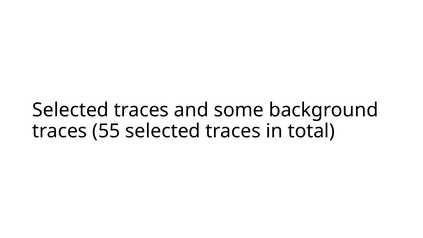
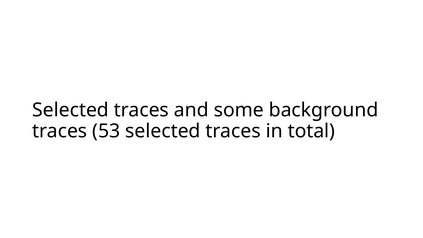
55: 55 -> 53 (106, 131)
